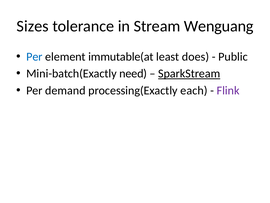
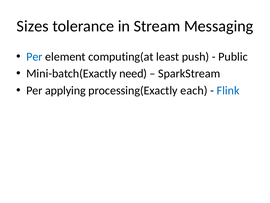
Wenguang: Wenguang -> Messaging (219, 26)
immutable(at: immutable(at -> computing(at (121, 57)
does: does -> push (196, 57)
SparkStream underline: present -> none (189, 73)
demand: demand -> applying (65, 90)
Flink colour: purple -> blue (228, 90)
